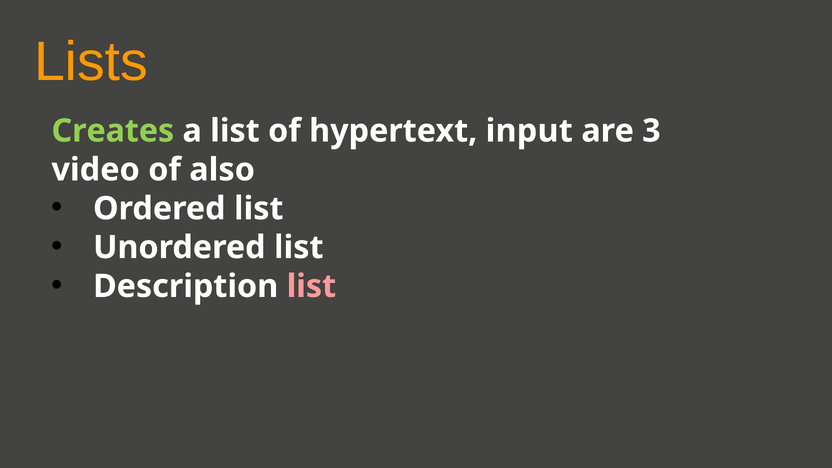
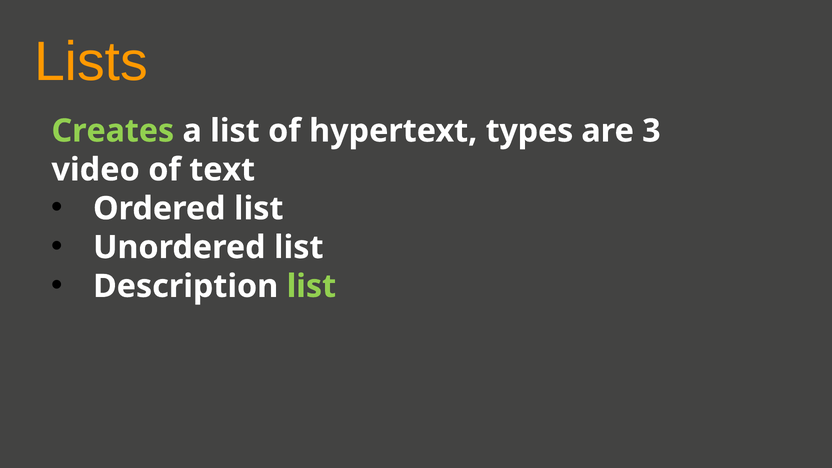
input: input -> types (529, 131)
also: also -> text (222, 170)
list colour: pink -> light green (311, 286)
